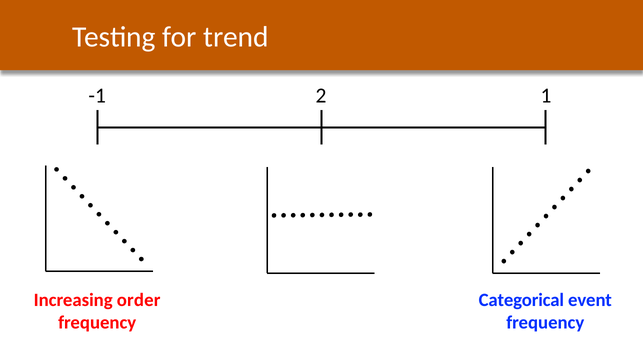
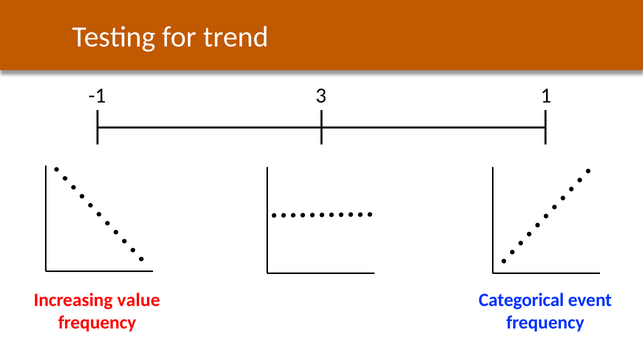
2: 2 -> 3 (321, 96)
order: order -> value (139, 300)
